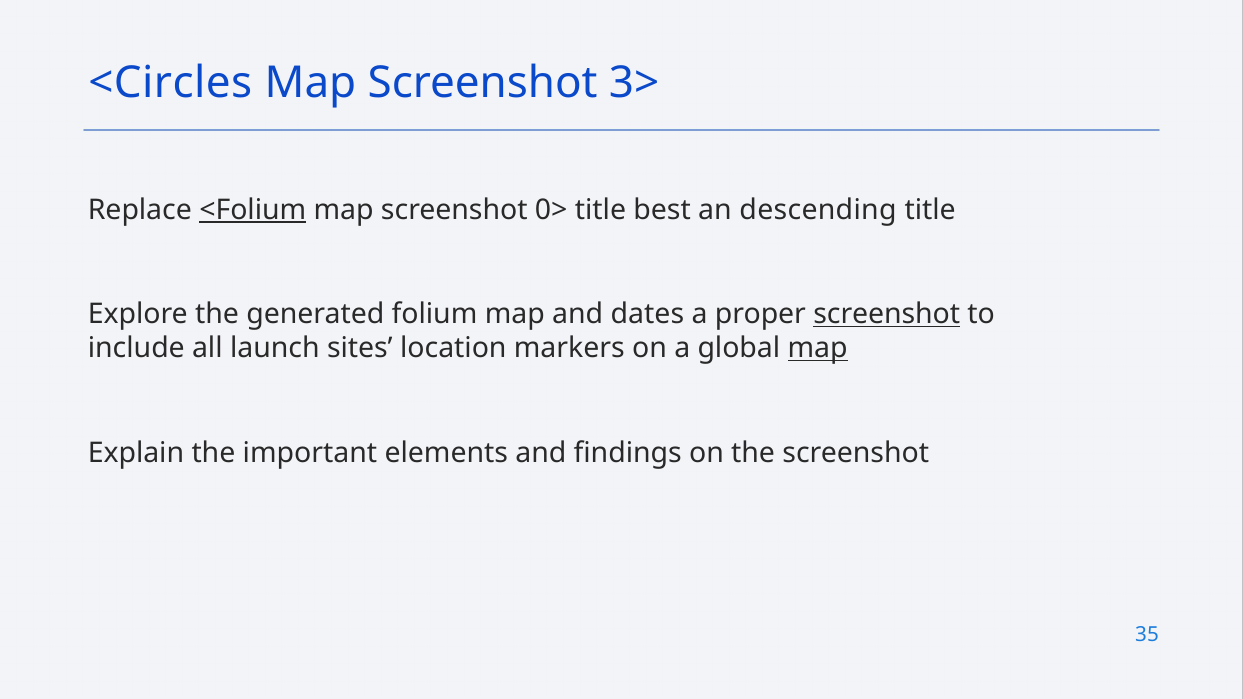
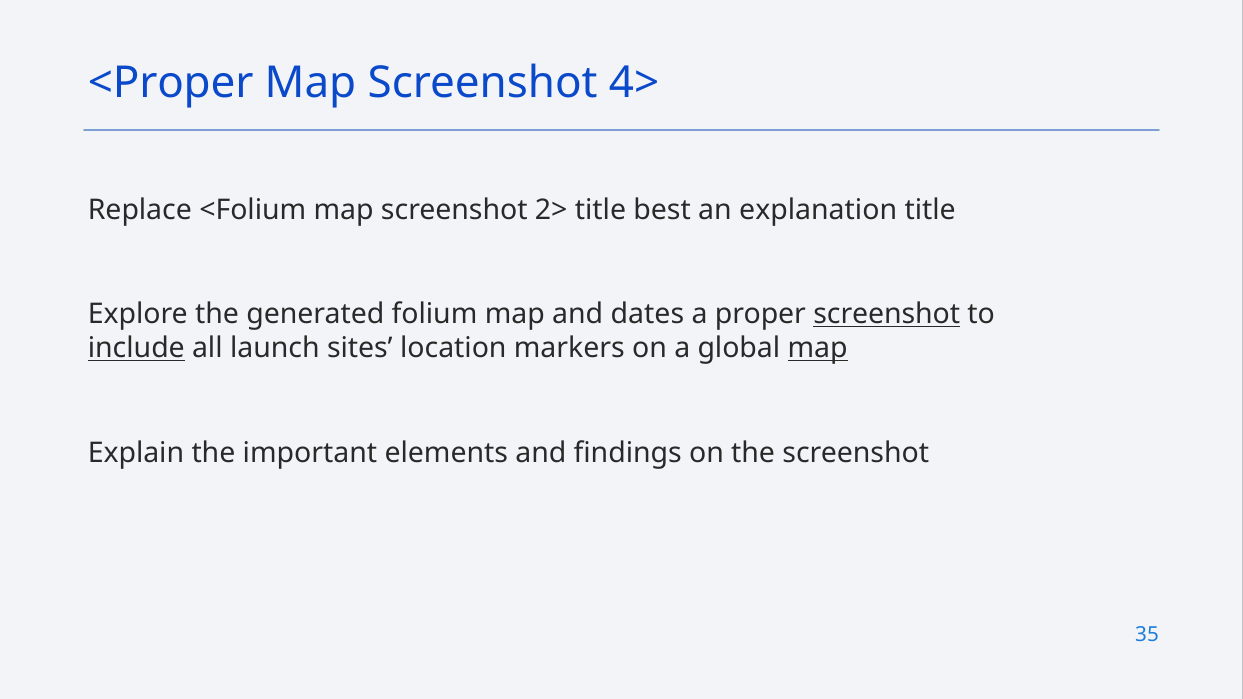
<Circles: <Circles -> <Proper (171, 83)
3>: 3> -> 4> (634, 83)
<Folium underline: present -> none (253, 210)
0>: 0> -> 2> (551, 210)
descending: descending -> explanation (818, 210)
include underline: none -> present (136, 348)
